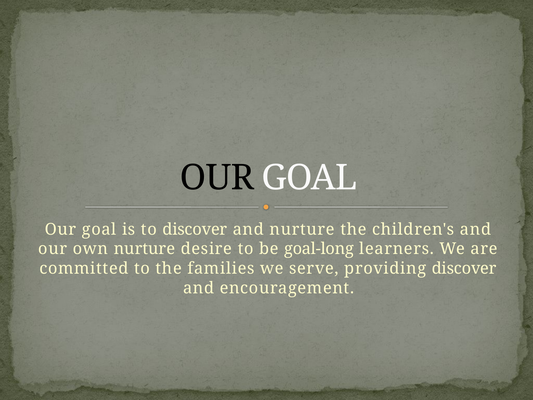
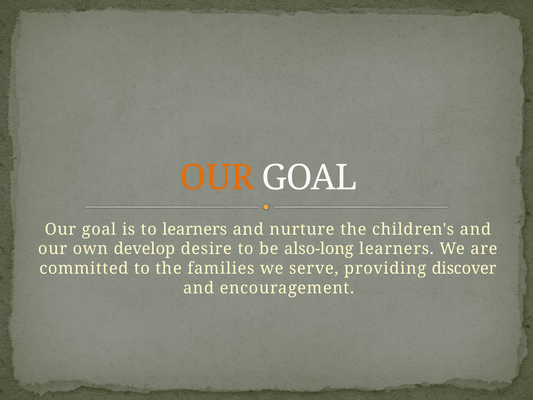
OUR colour: black -> orange (217, 178)
to discover: discover -> learners (195, 229)
own nurture: nurture -> develop (144, 249)
goal-long: goal-long -> also-long (319, 249)
